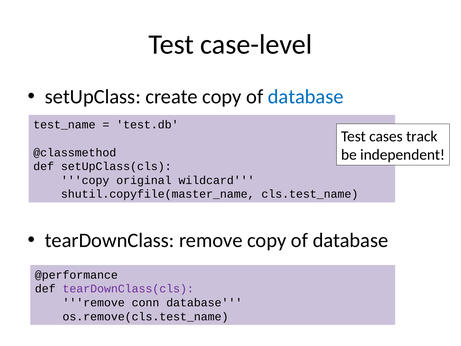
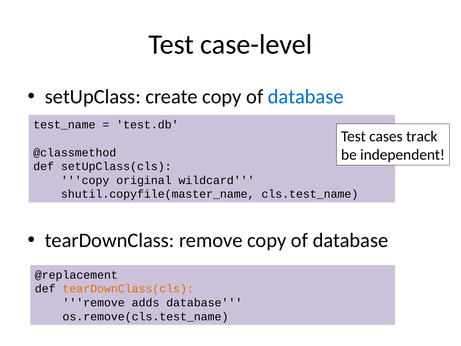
@performance: @performance -> @replacement (76, 275)
tearDownClass(cls colour: purple -> orange (128, 289)
conn: conn -> adds (146, 302)
